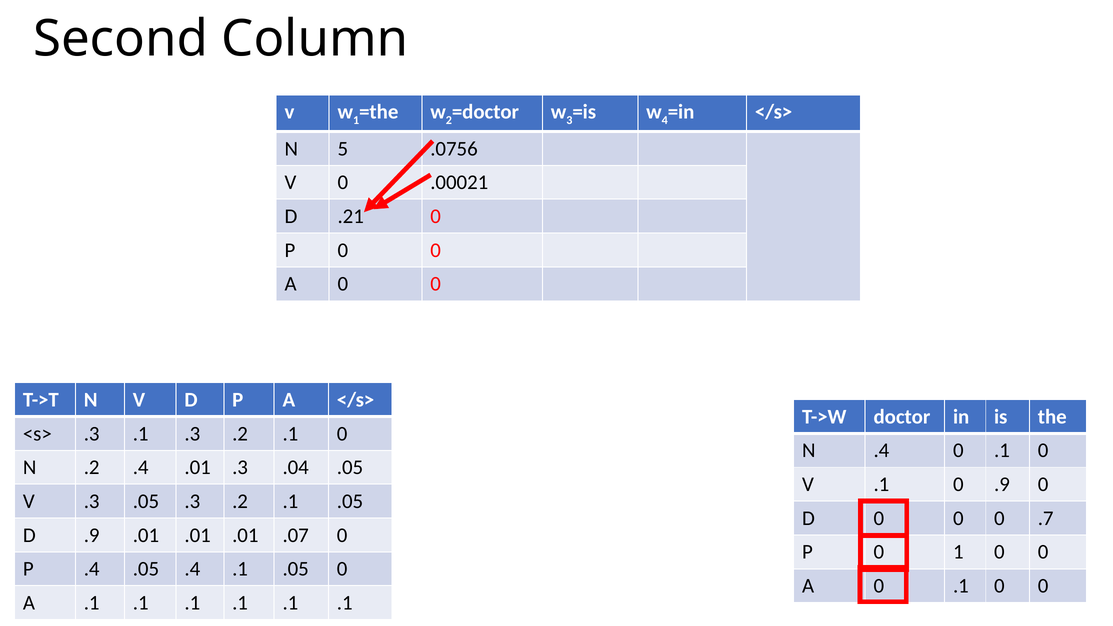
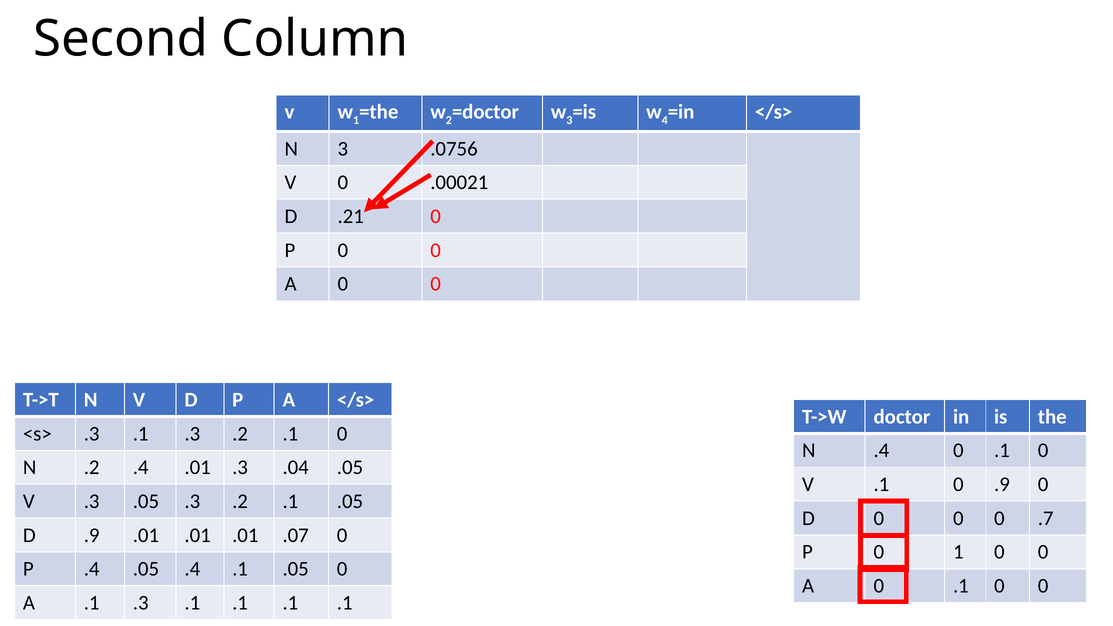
N 5: 5 -> 3 (343, 149)
A .1 .1: .1 -> .3 (141, 603)
